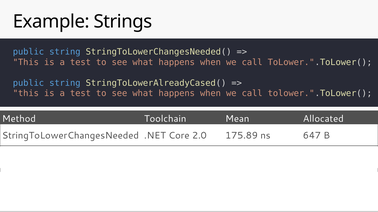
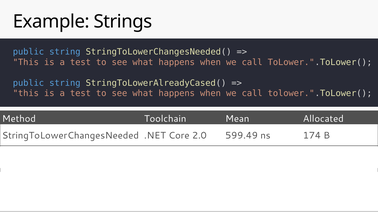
175.89: 175.89 -> 599.49 (242, 136)
647: 647 -> 174 (312, 136)
